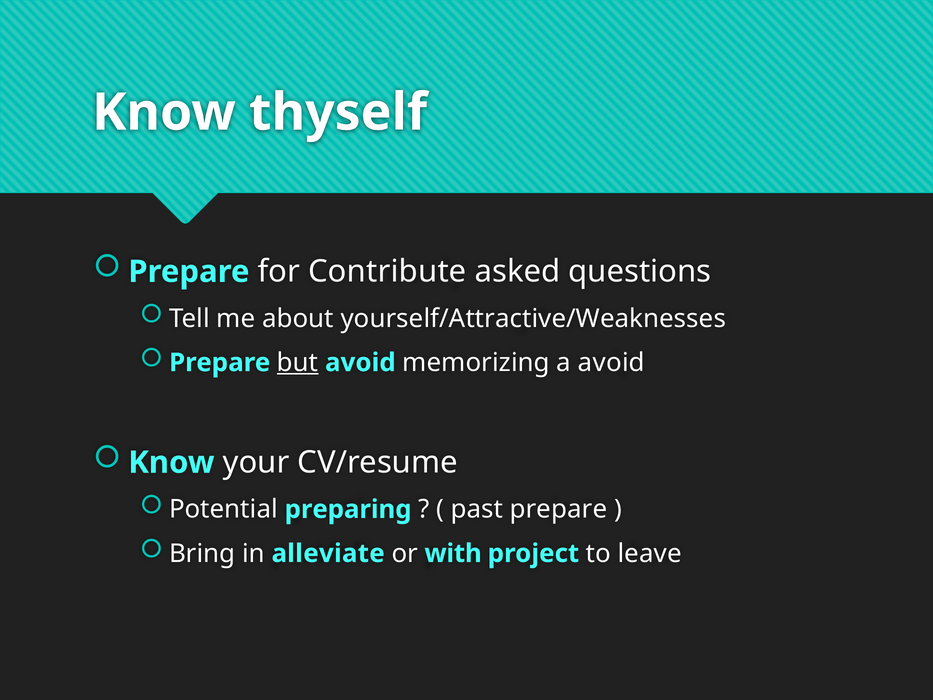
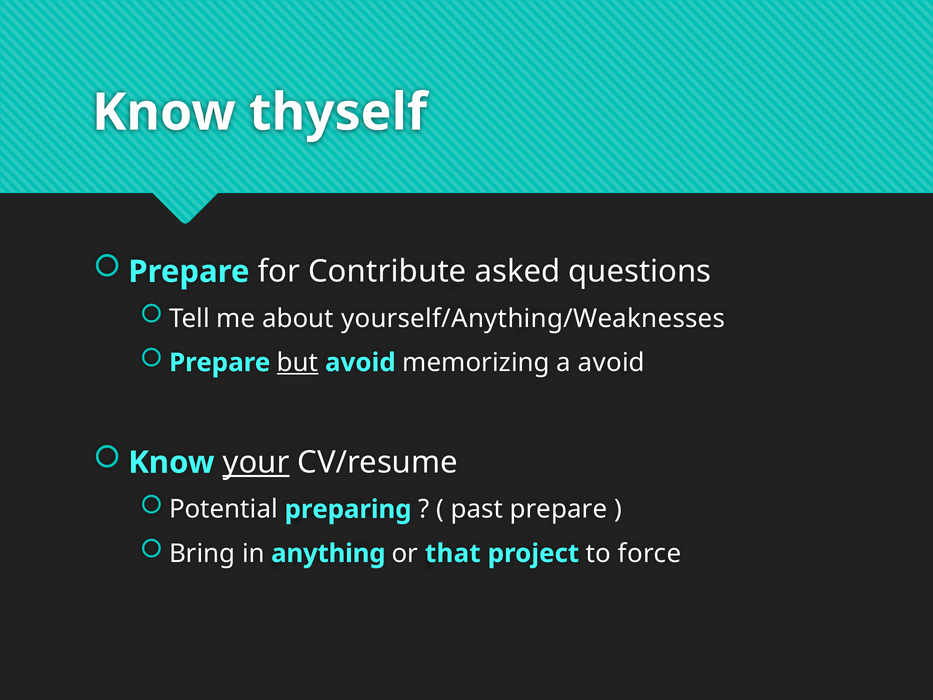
yourself/Attractive/Weaknesses: yourself/Attractive/Weaknesses -> yourself/Anything/Weaknesses (533, 318)
your underline: none -> present (256, 462)
alleviate: alleviate -> anything (328, 553)
with: with -> that (453, 553)
leave: leave -> force (650, 553)
